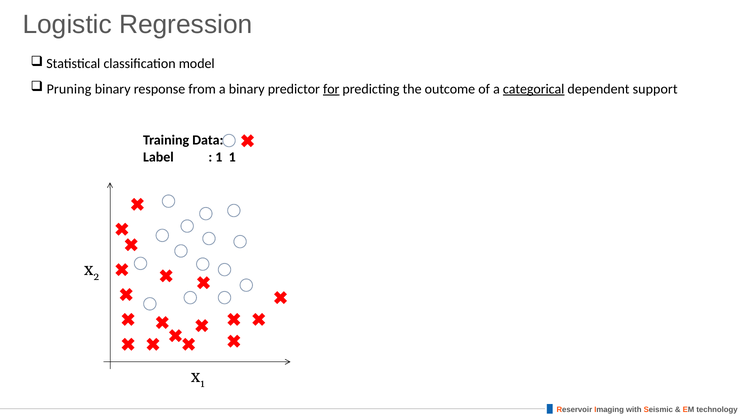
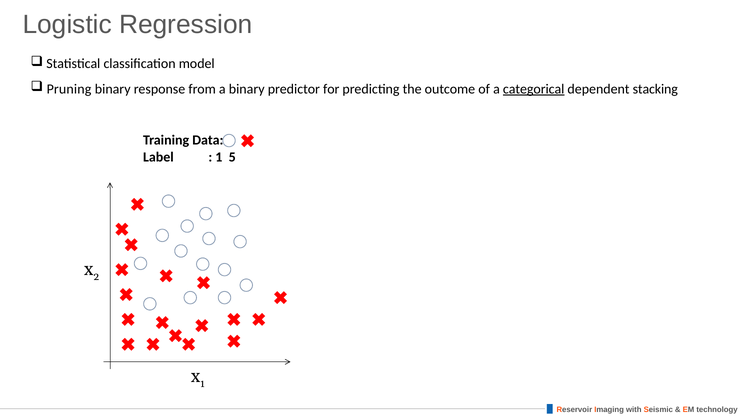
for underline: present -> none (331, 89)
support: support -> stacking (655, 89)
1 1: 1 -> 5 (232, 157)
